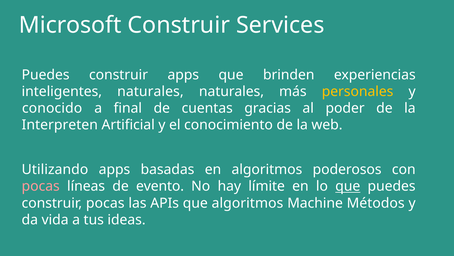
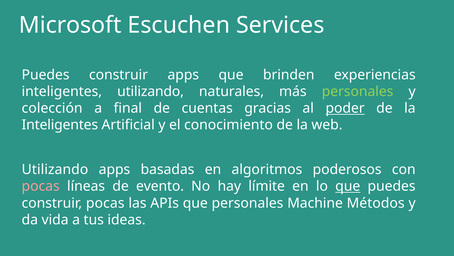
Microsoft Construir: Construir -> Escuchen (179, 25)
inteligentes naturales: naturales -> utilizando (151, 91)
personales colour: yellow -> light green (358, 91)
conocido: conocido -> colección (52, 108)
poder underline: none -> present (345, 108)
Interpreten: Interpreten -> Inteligentes (60, 125)
que algoritmos: algoritmos -> personales (247, 203)
